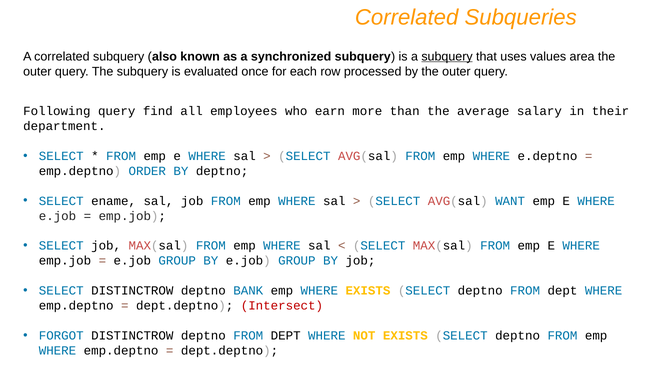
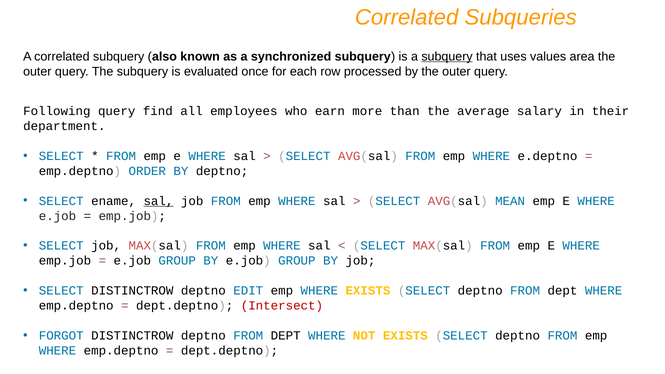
sal underline: none -> present (158, 201)
WANT: WANT -> MEAN (510, 201)
BANK: BANK -> EDIT (248, 291)
